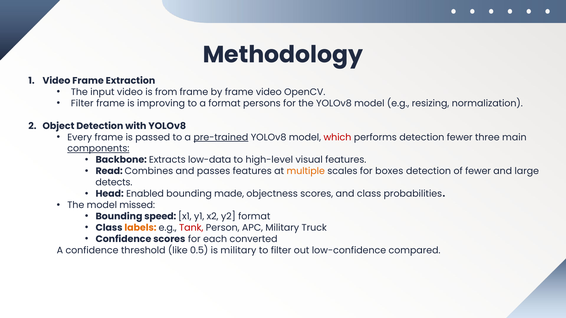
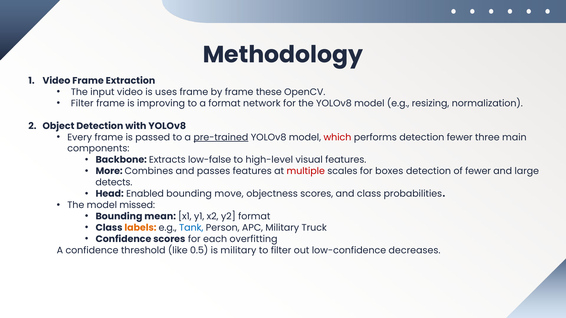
from: from -> uses (166, 92)
frame video: video -> these (269, 92)
persons: persons -> network (262, 103)
components underline: present -> none (98, 149)
low-data: low-data -> low-false (210, 160)
Read: Read -> More (109, 171)
multiple colour: orange -> red (306, 171)
made: made -> move (229, 194)
speed: speed -> mean (160, 217)
Tank colour: red -> blue (191, 228)
converted: converted -> overfitting (254, 239)
compared: compared -> decreases (414, 251)
